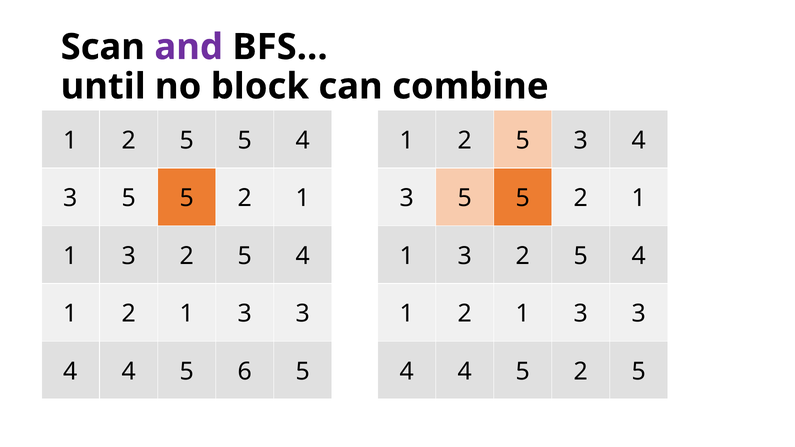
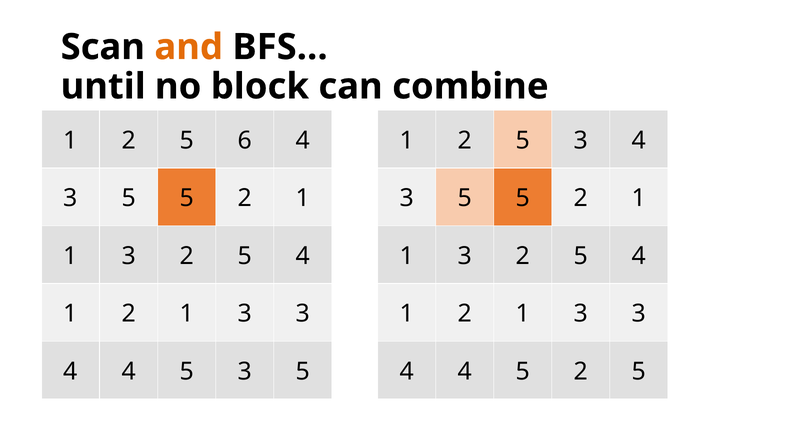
and colour: purple -> orange (189, 47)
2 5 5: 5 -> 6 (245, 141)
4 5 6: 6 -> 3 (245, 372)
